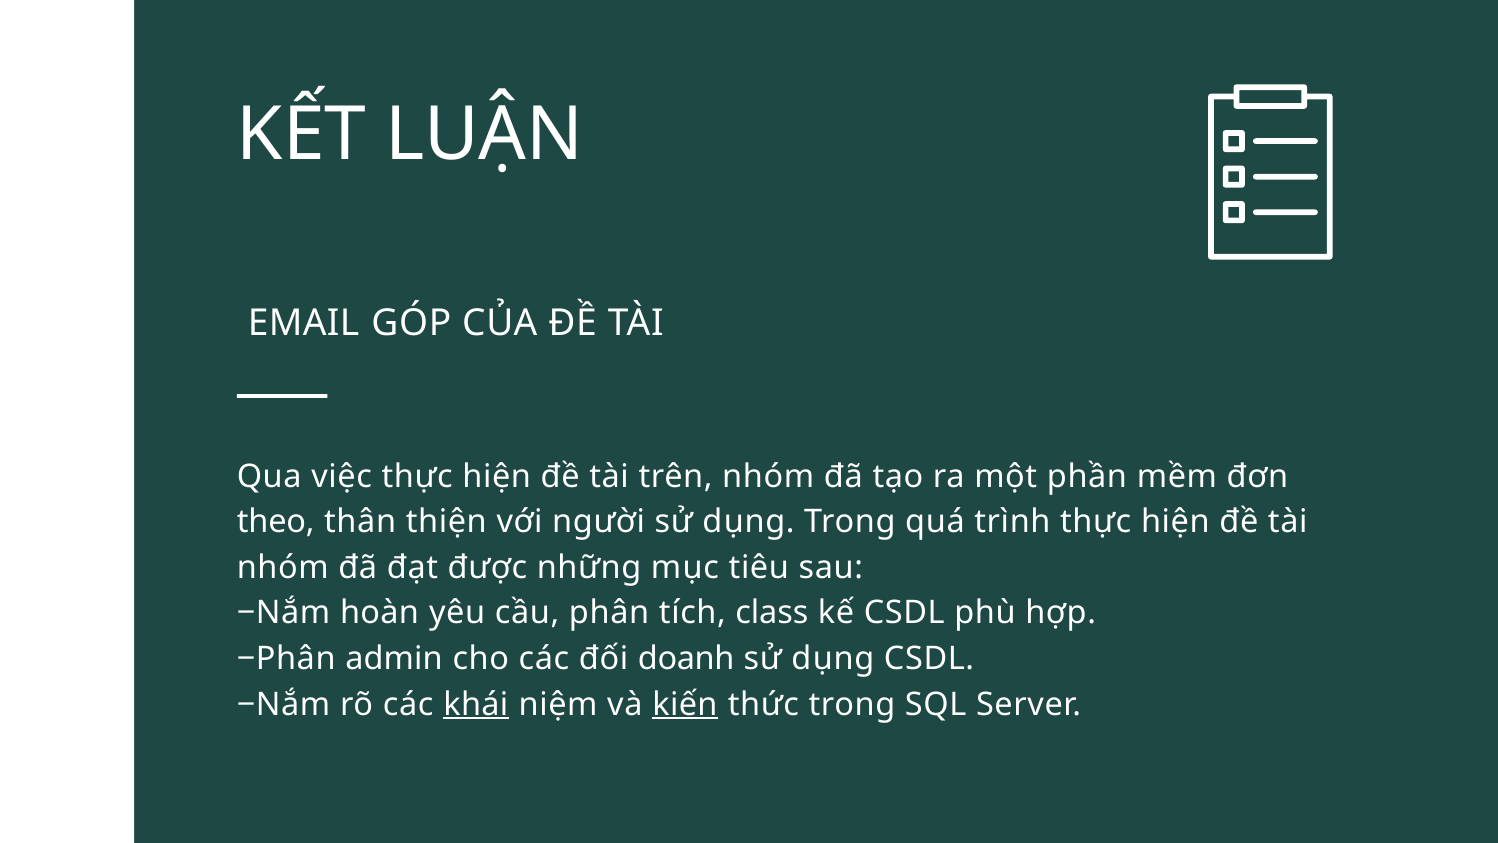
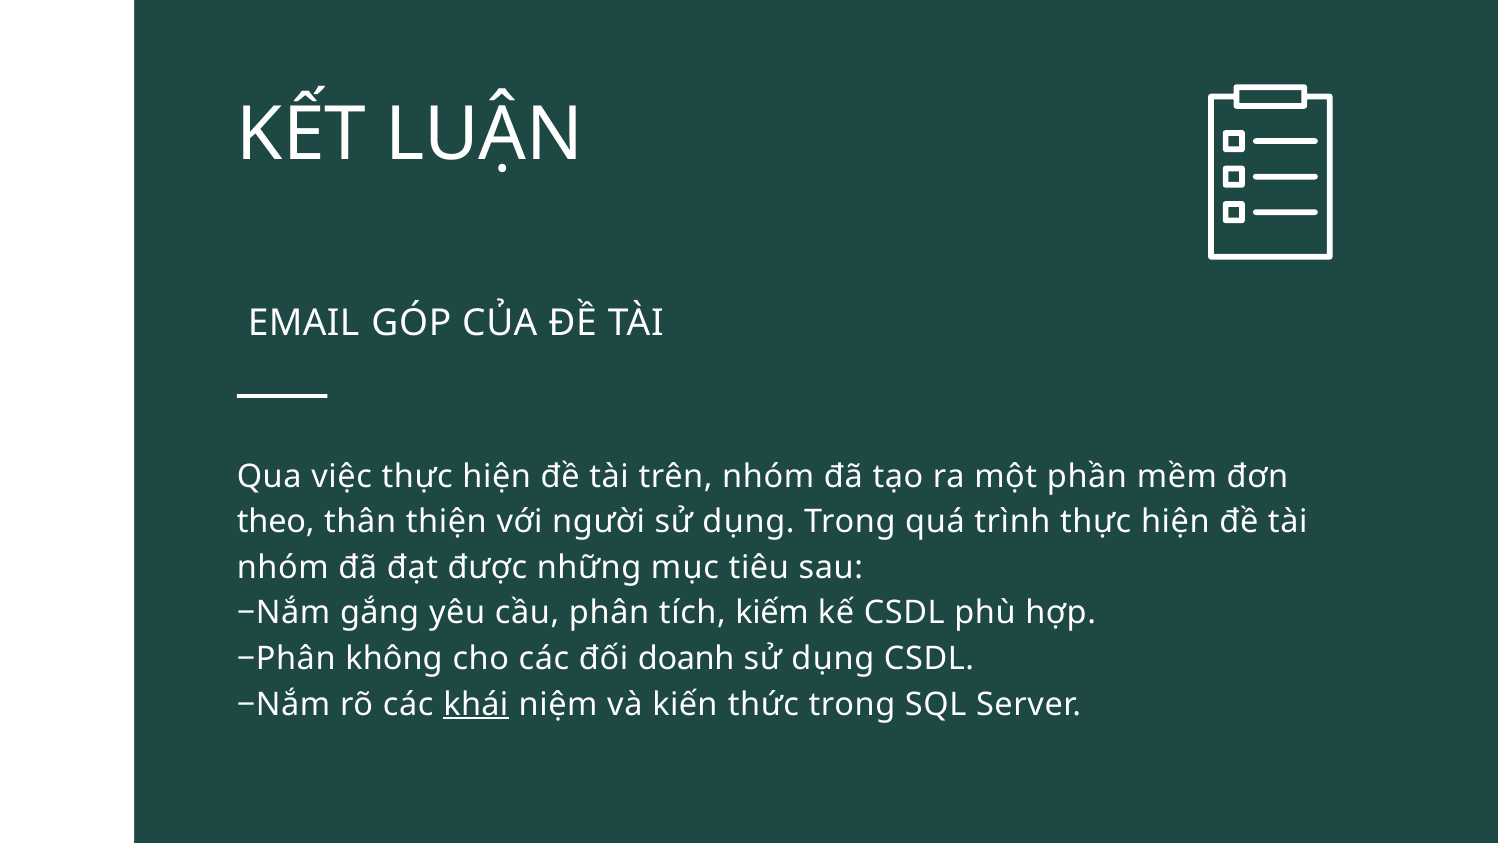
hoàn: hoàn -> gắng (380, 613)
class: class -> kiếm (772, 613)
admin: admin -> không (394, 658)
kiến underline: present -> none (685, 704)
